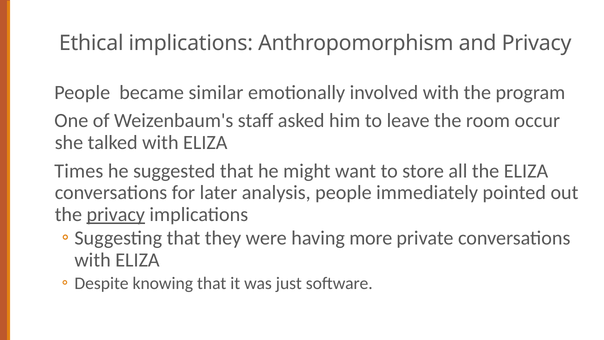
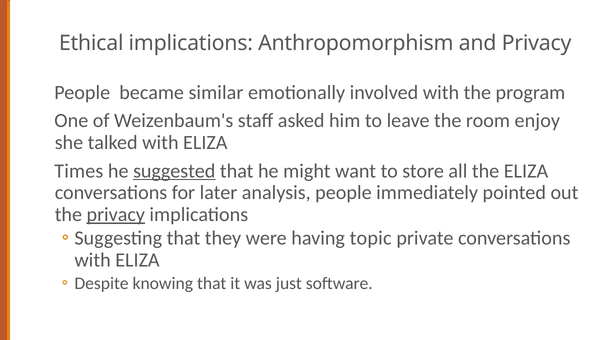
occur: occur -> enjoy (537, 121)
suggested underline: none -> present (174, 171)
more: more -> topic (371, 238)
